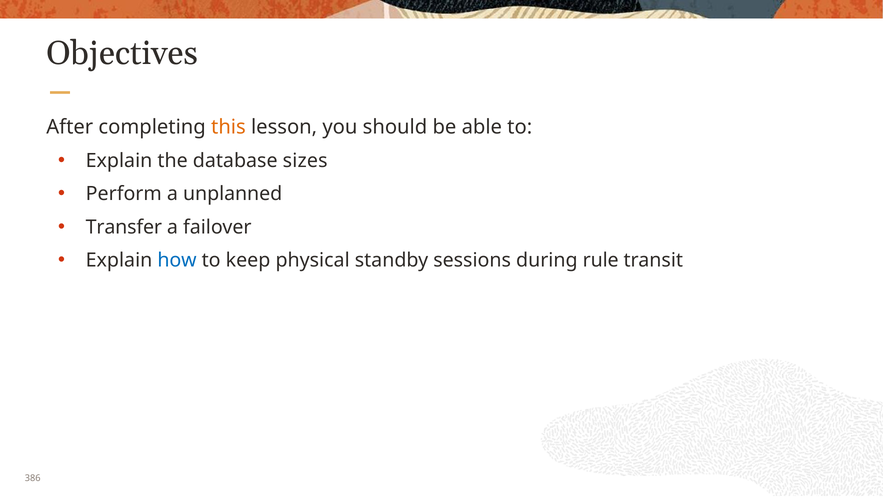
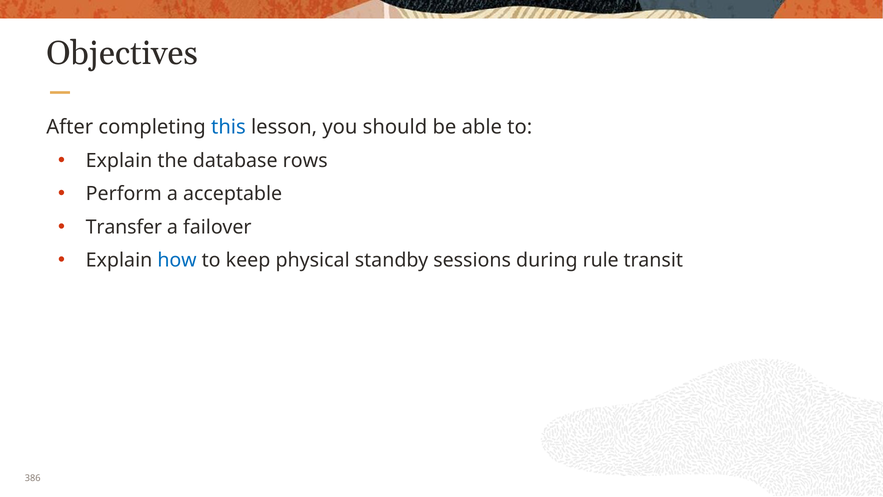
this colour: orange -> blue (228, 127)
sizes: sizes -> rows (305, 161)
unplanned: unplanned -> acceptable (233, 194)
